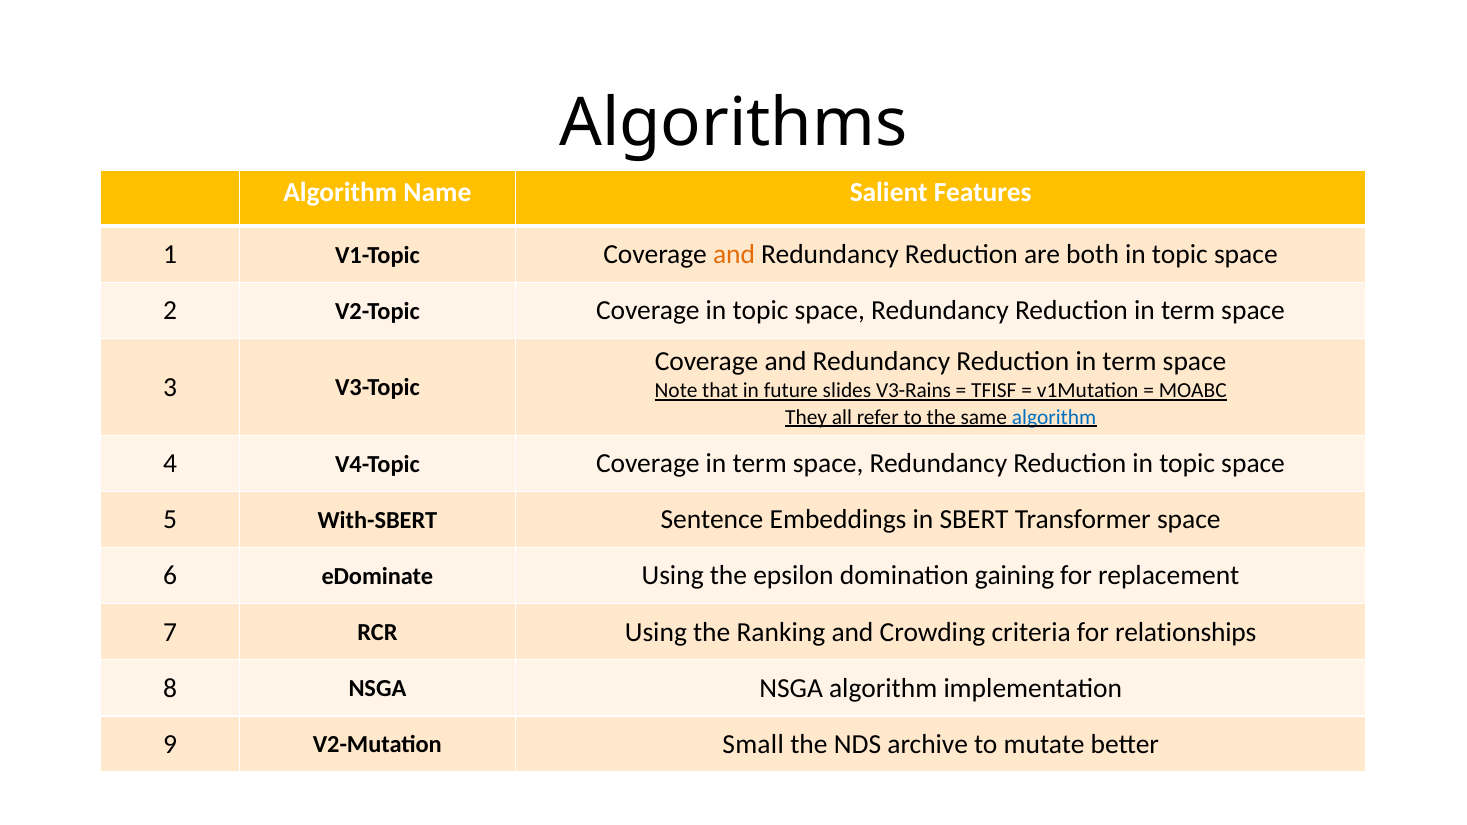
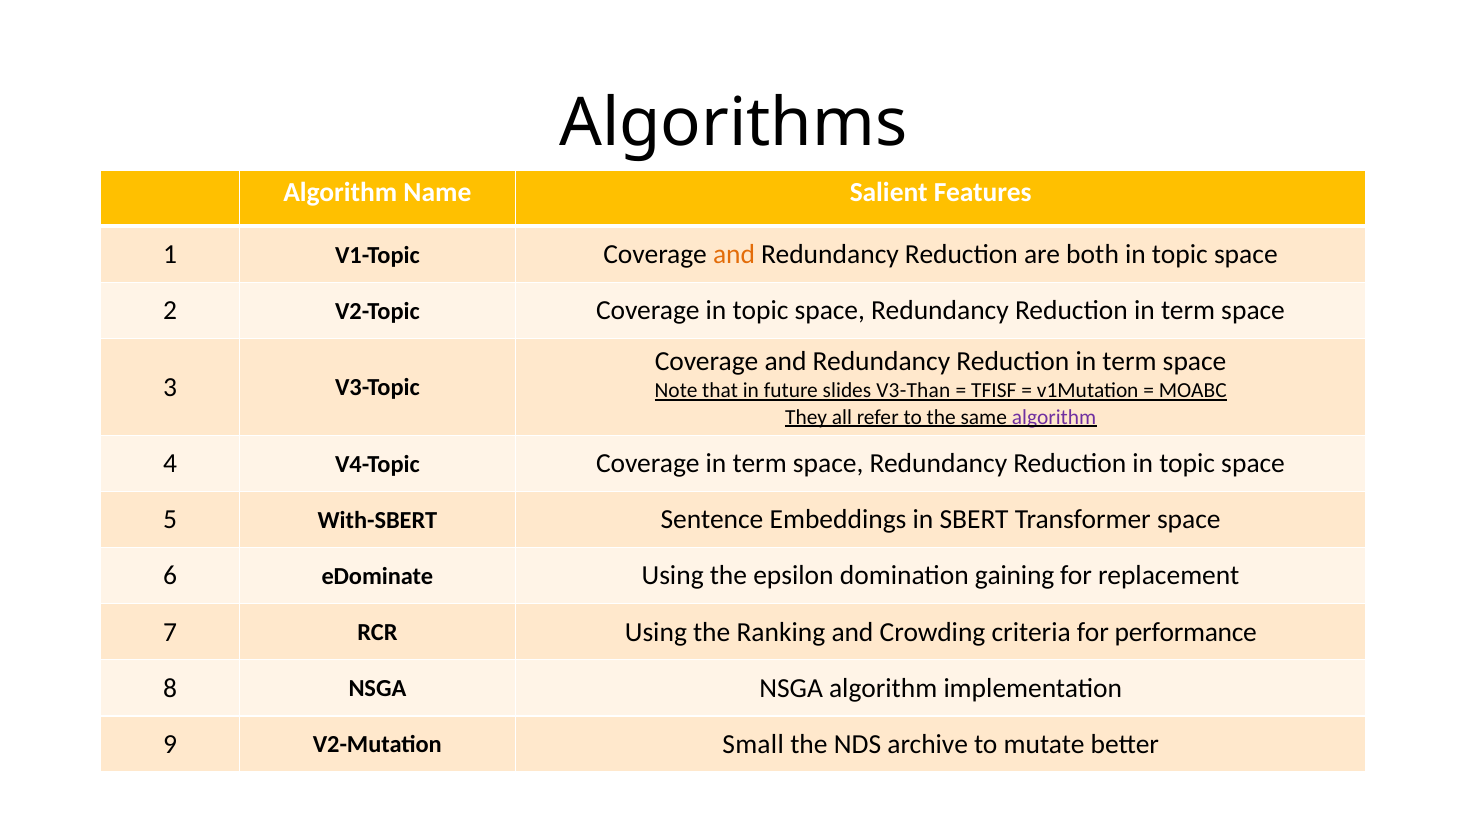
V3-Rains: V3-Rains -> V3-Than (913, 391)
algorithm colour: blue -> purple (1054, 417)
relationships: relationships -> performance (1186, 632)
